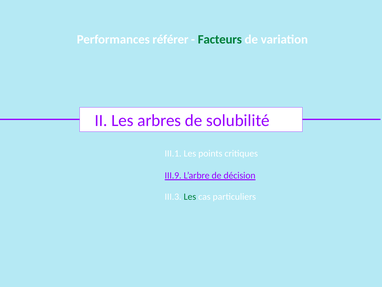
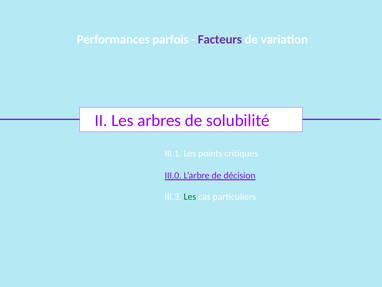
référer: référer -> parfois (170, 39)
Facteurs colour: green -> purple (220, 39)
III.9: III.9 -> III.0 (173, 175)
